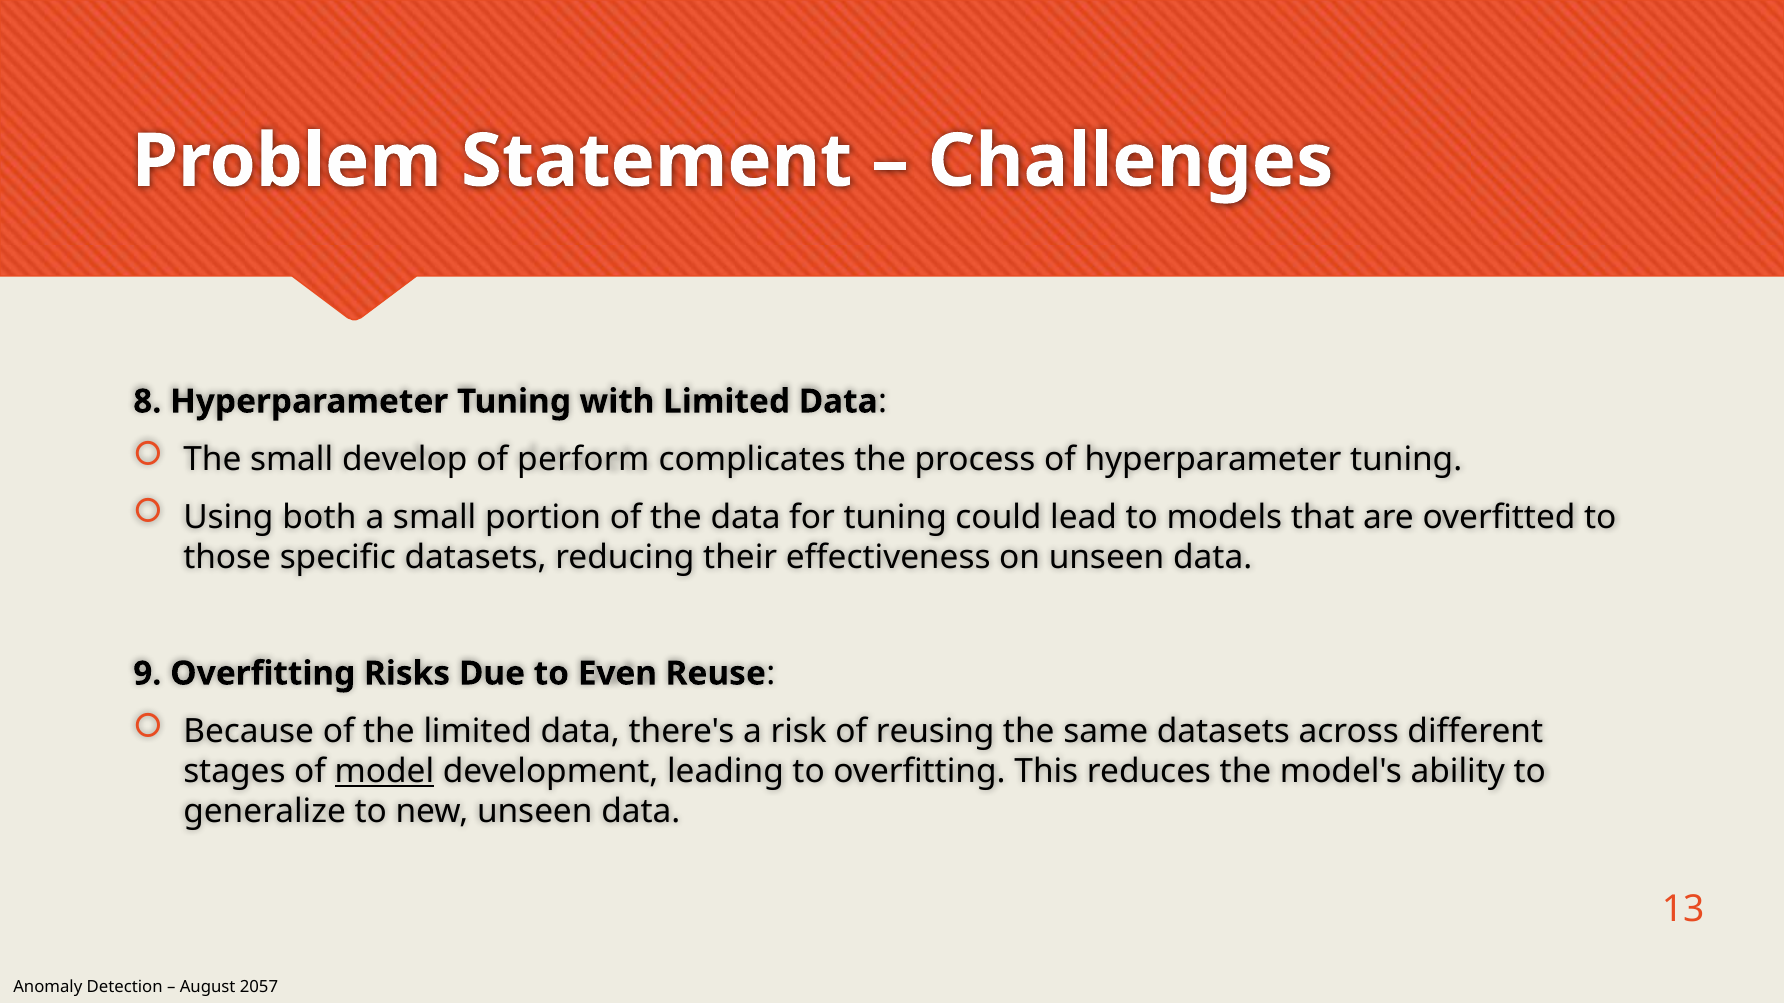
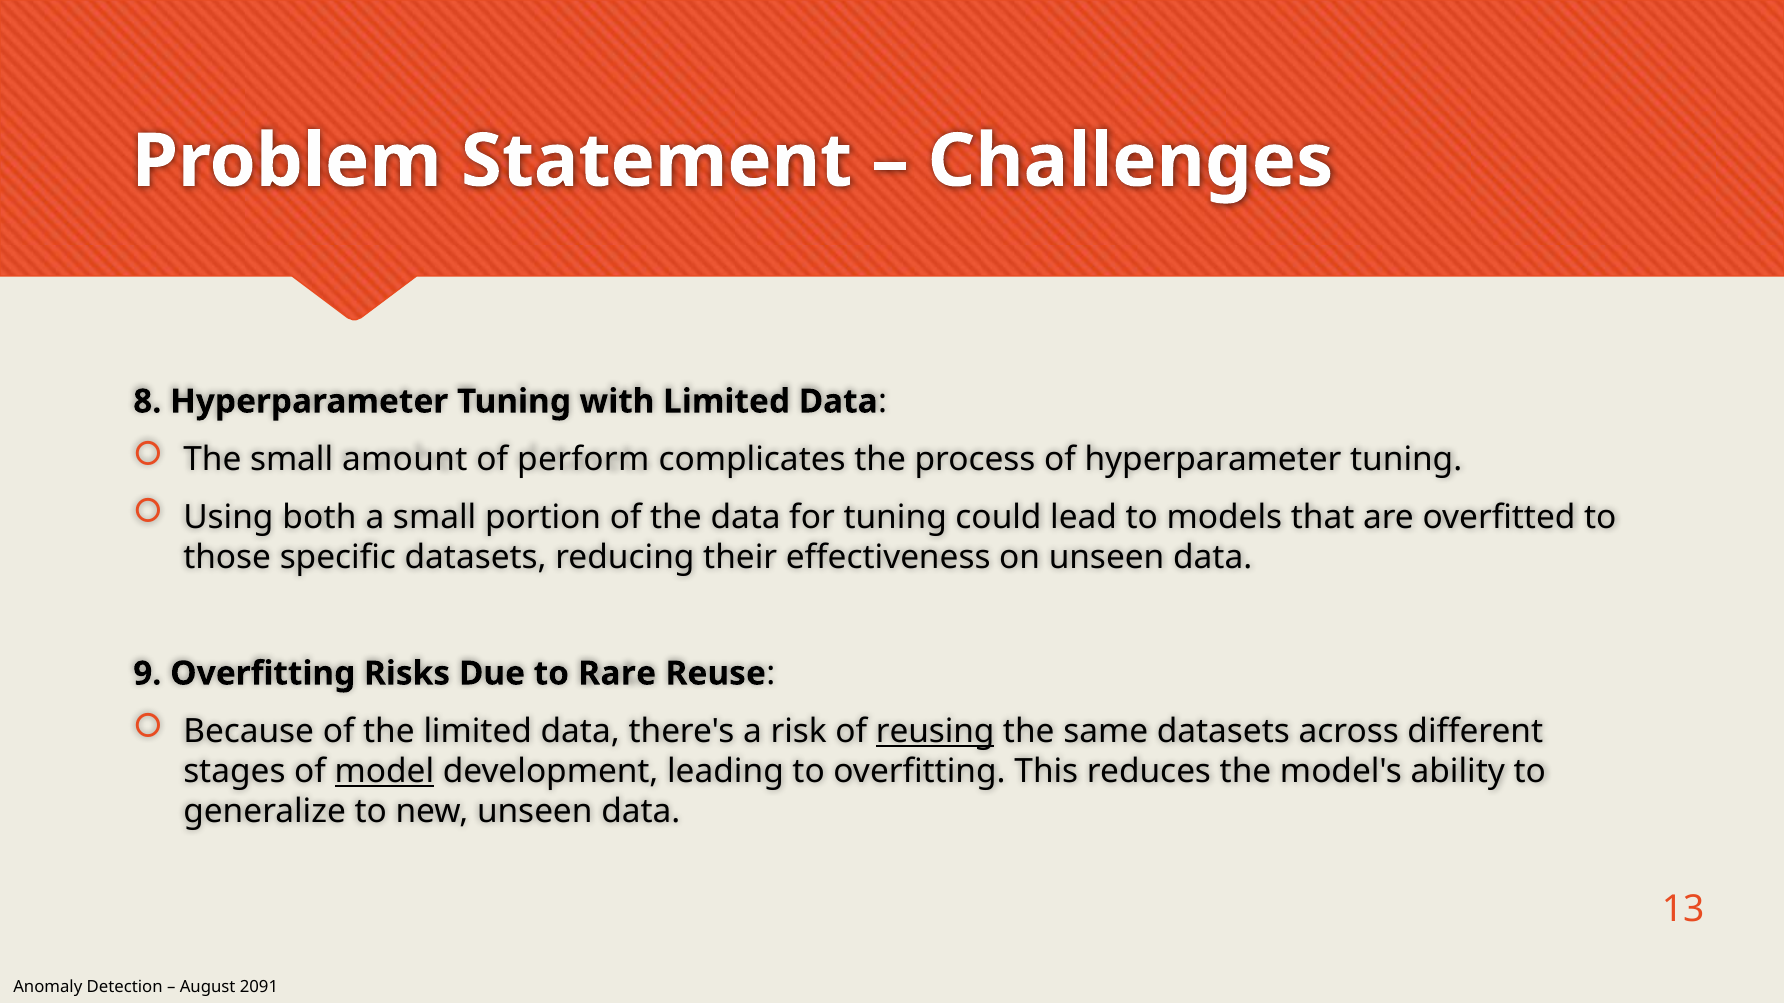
develop: develop -> amount (405, 460)
Even: Even -> Rare (617, 674)
reusing underline: none -> present (935, 732)
2057: 2057 -> 2091 (259, 988)
